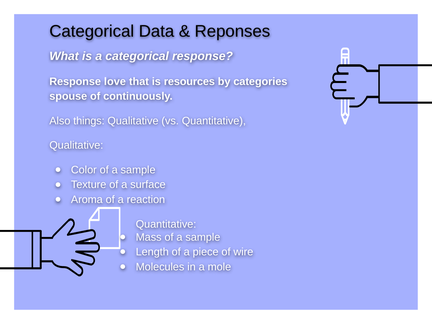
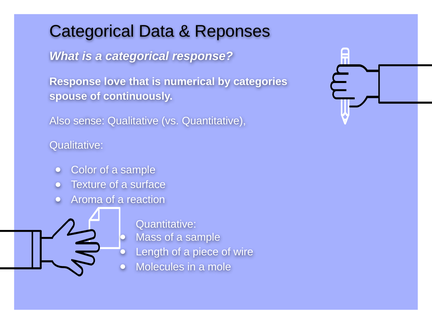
resources: resources -> numerical (189, 81)
things: things -> sense (89, 121)
